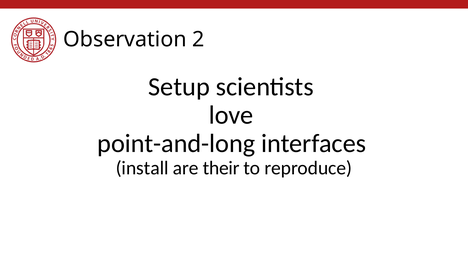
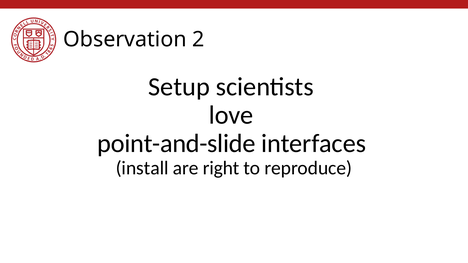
point-and-long: point-and-long -> point-and-slide (176, 144)
their: their -> right (221, 168)
